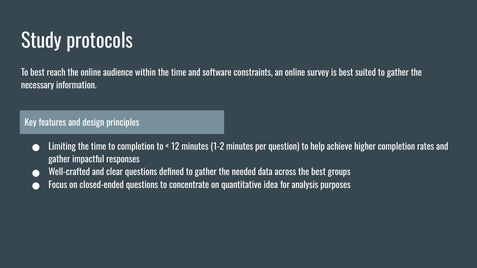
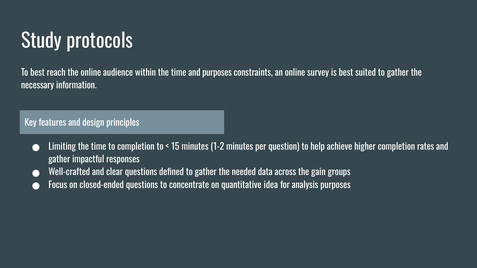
and software: software -> purposes (217, 73)
12: 12 -> 15 (175, 147)
the best: best -> gain (318, 172)
